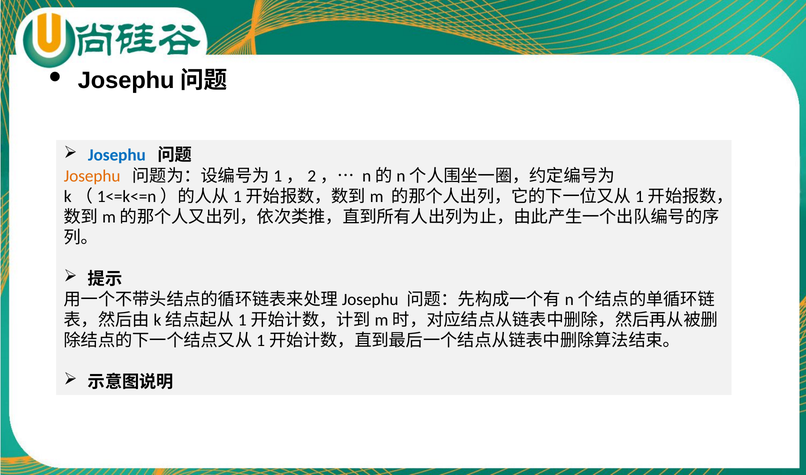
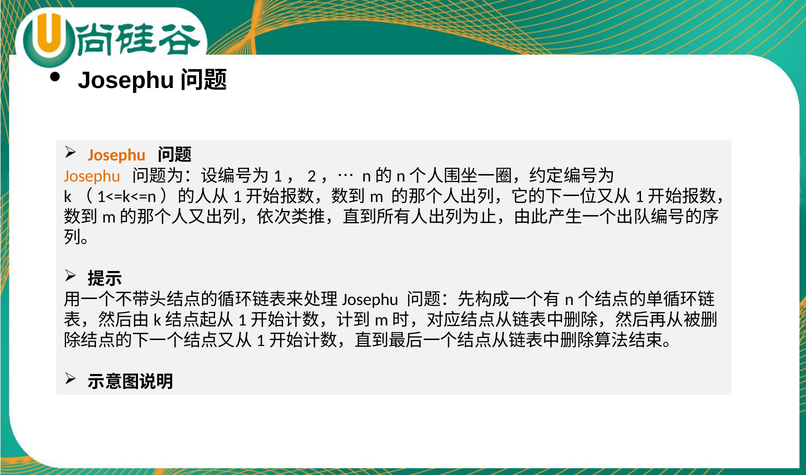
Josephu colour: blue -> orange (117, 155)
